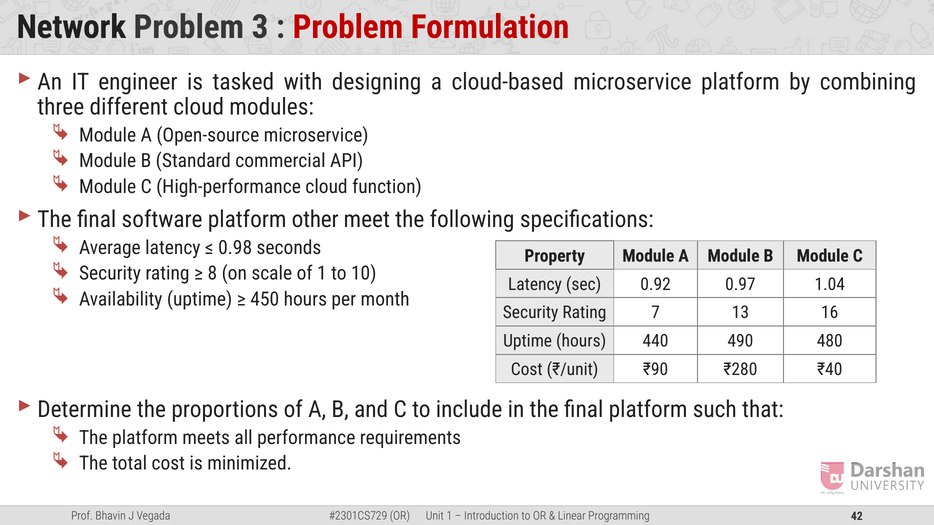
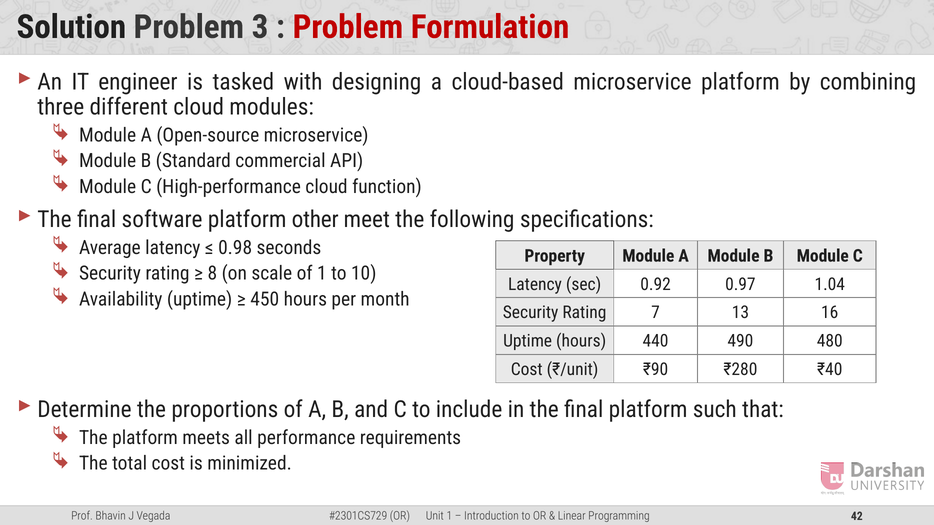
Network: Network -> Solution (71, 27)
